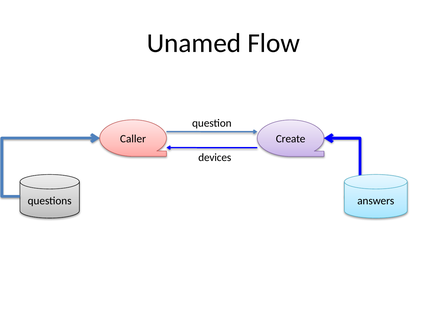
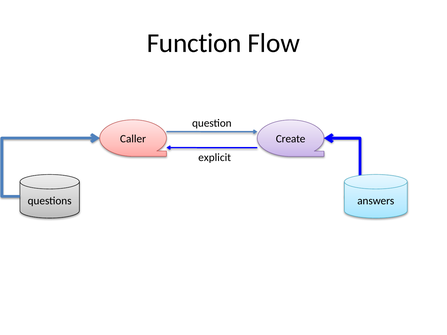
Unamed: Unamed -> Function (194, 43)
devices: devices -> explicit (215, 158)
